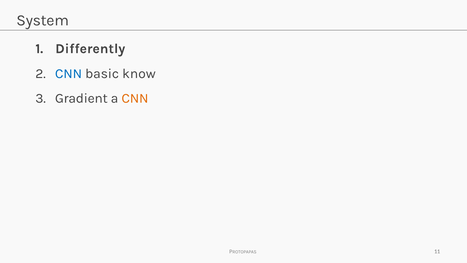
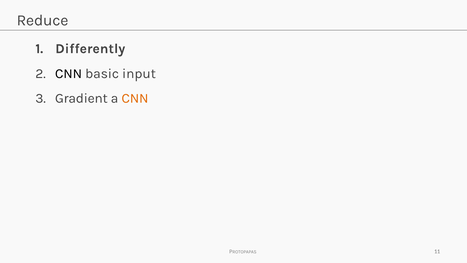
System: System -> Reduce (43, 20)
CNN colour: blue -> black (69, 73)
know: know -> input (139, 73)
